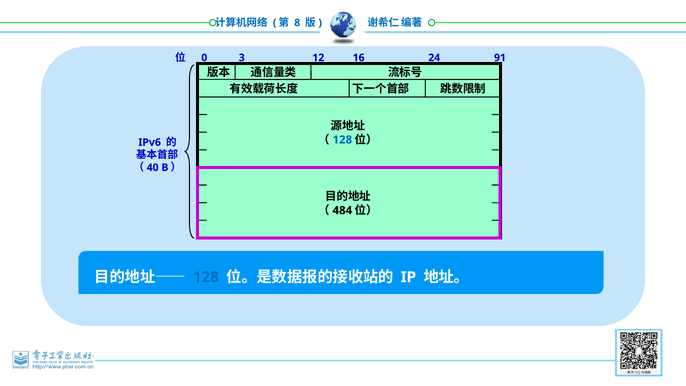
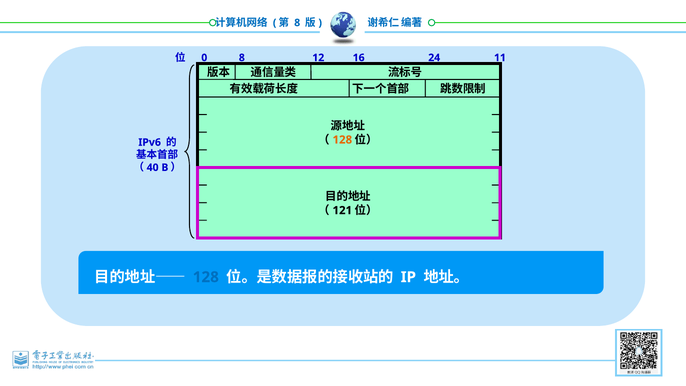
0 3: 3 -> 8 (242, 58)
91: 91 -> 11 (500, 58)
128 colour: blue -> orange (342, 140)
484: 484 -> 121 (342, 210)
